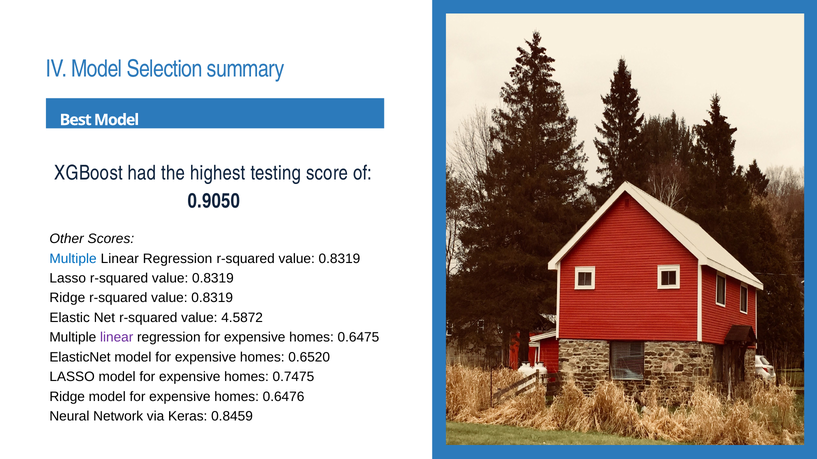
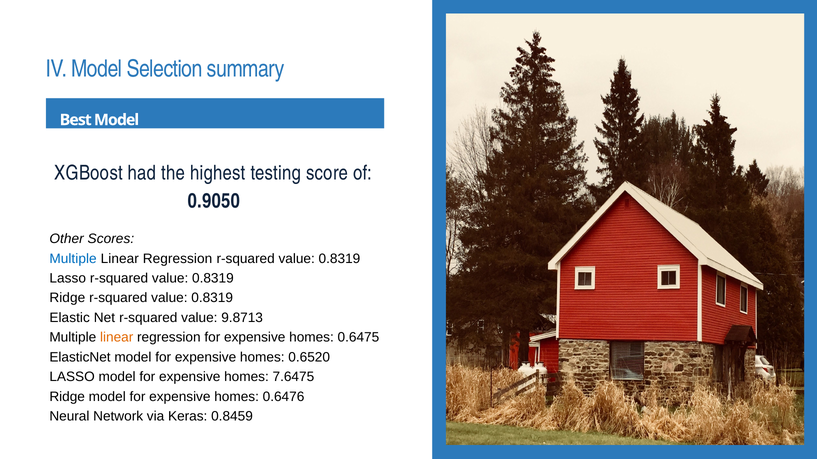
4.5872: 4.5872 -> 9.8713 (242, 318)
linear colour: purple -> orange (117, 338)
0.7475: 0.7475 -> 7.6475 (293, 377)
